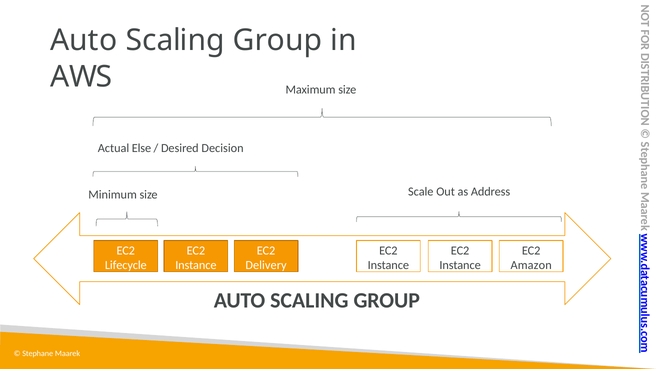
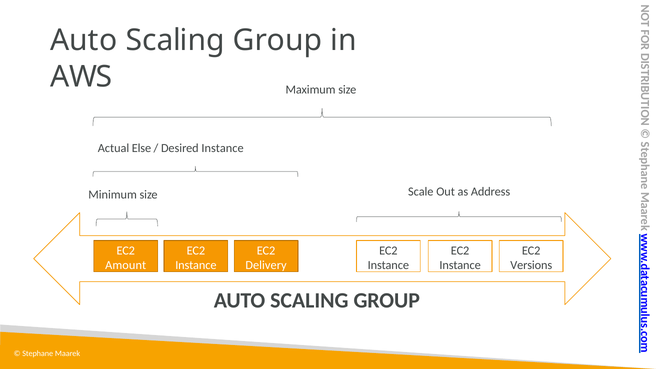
Desired Decision: Decision -> Instance (223, 148)
Lifecycle: Lifecycle -> Amount (126, 265)
Amazon: Amazon -> Versions (531, 265)
